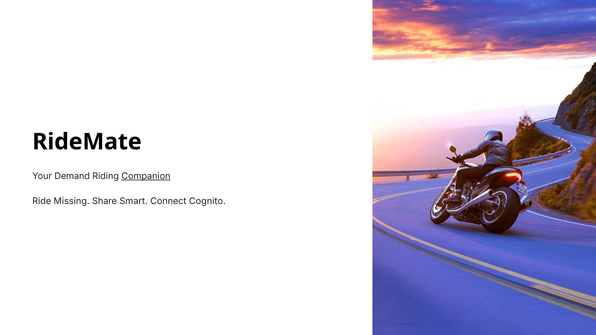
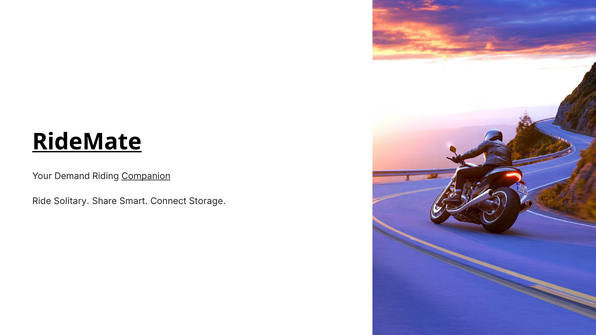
RideMate underline: none -> present (87, 142)
Missing: Missing -> Solitary (72, 201)
Cognito: Cognito -> Storage (207, 201)
